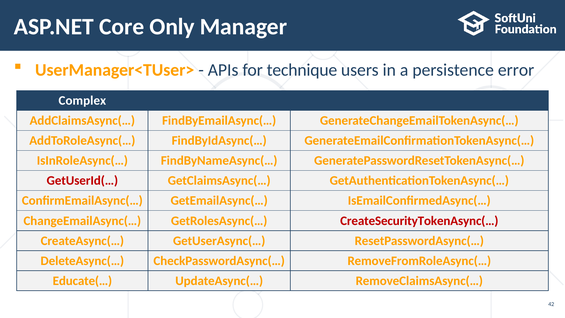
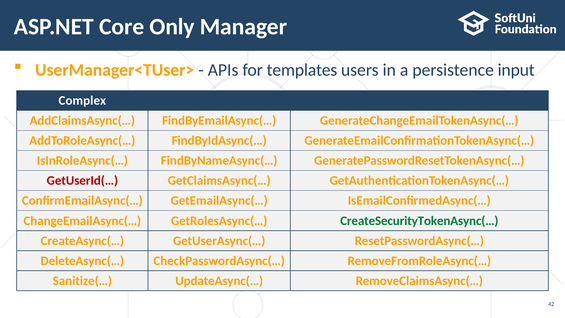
technique: technique -> templates (302, 70)
error: error -> input (516, 70)
CreateSecurityTokenAsync(… colour: red -> green (419, 221)
Educate(…: Educate(… -> Sanitize(… (82, 281)
